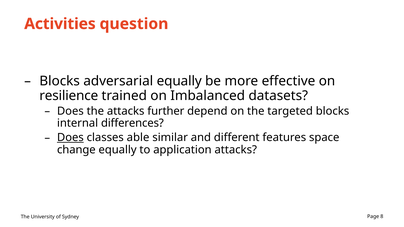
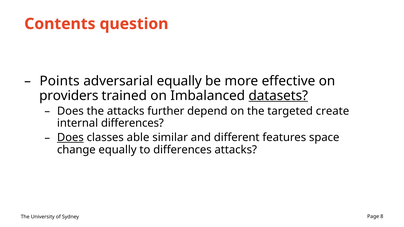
Activities: Activities -> Contents (60, 24)
Blocks: Blocks -> Points (60, 81)
resilience: resilience -> providers (69, 96)
datasets underline: none -> present (278, 96)
targeted blocks: blocks -> create (332, 111)
to application: application -> differences (182, 150)
